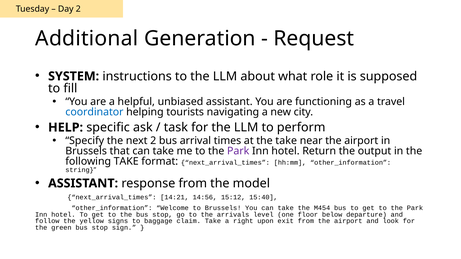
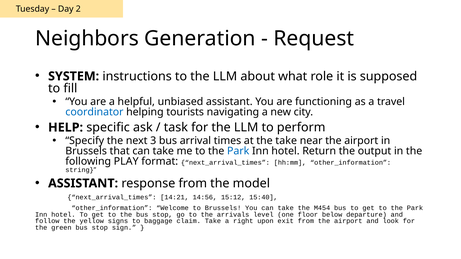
Additional: Additional -> Neighbors (87, 39)
next 2: 2 -> 3 (153, 141)
Park colour: purple -> blue (238, 151)
following TAKE: TAKE -> PLAY (126, 162)
